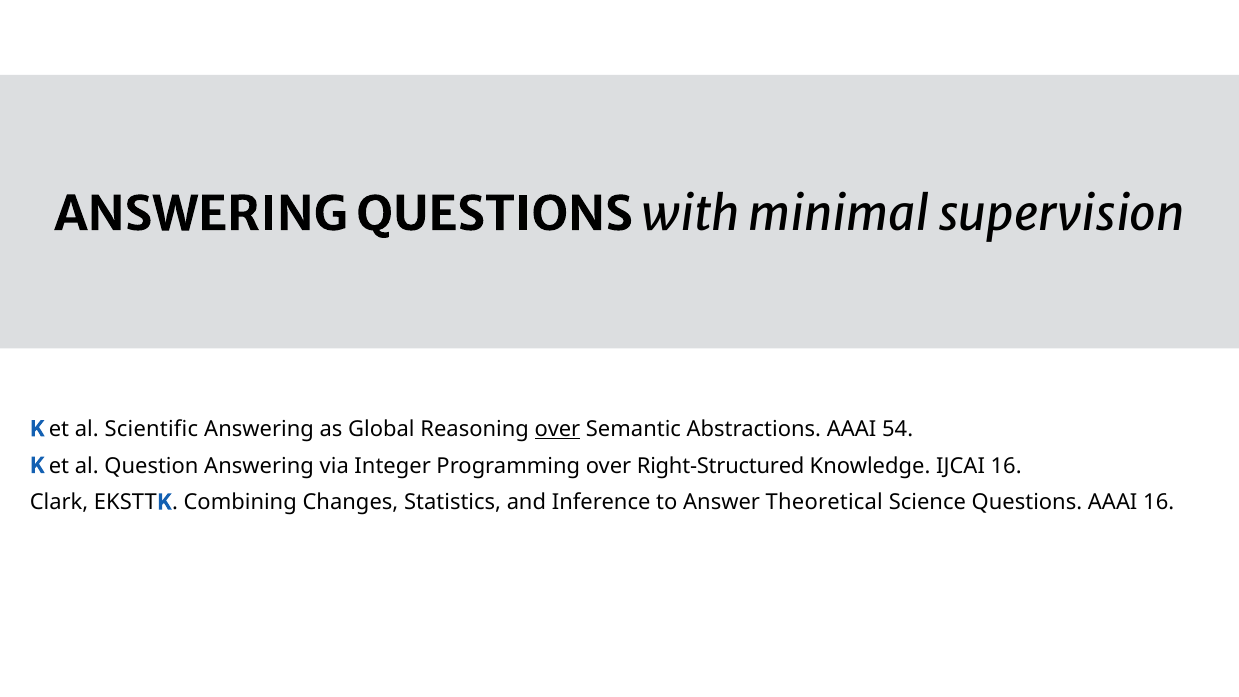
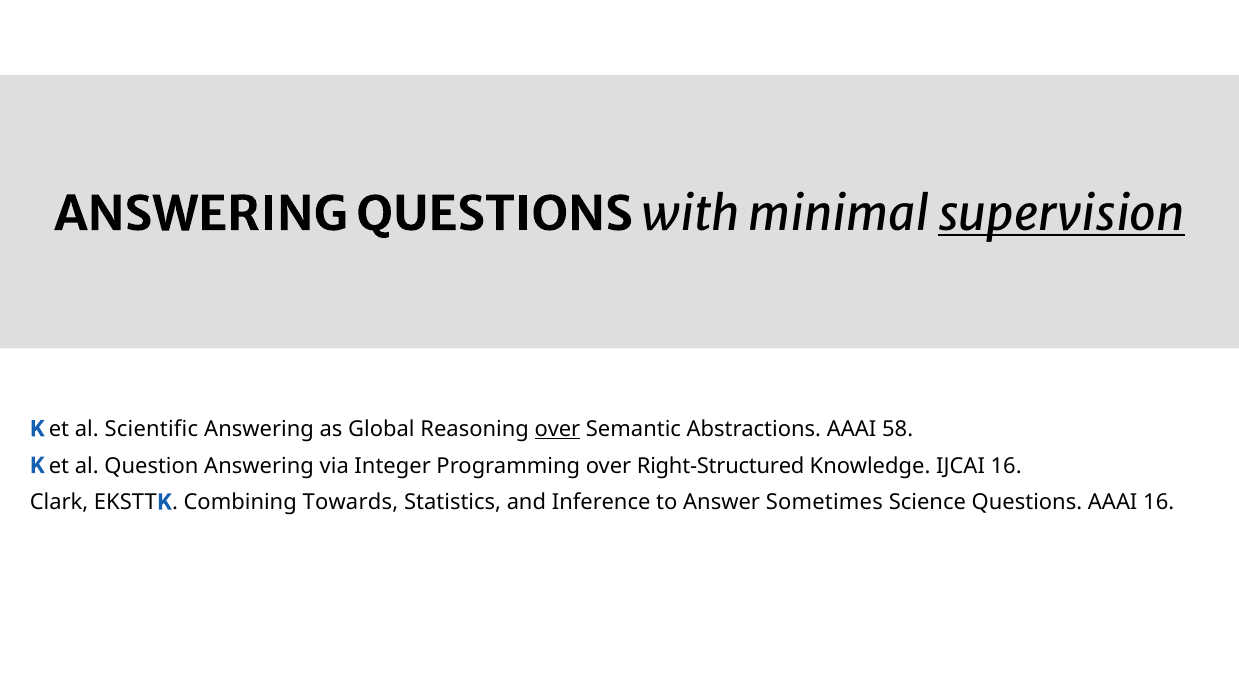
supervision underline: none -> present (1061, 214)
54: 54 -> 58 (898, 429)
Changes: Changes -> Towards (350, 502)
Theoretical: Theoretical -> Sometimes (824, 502)
